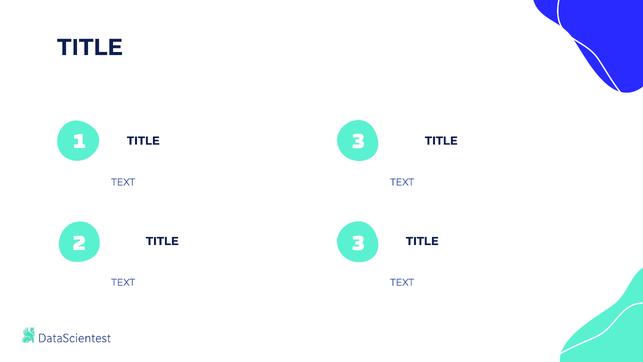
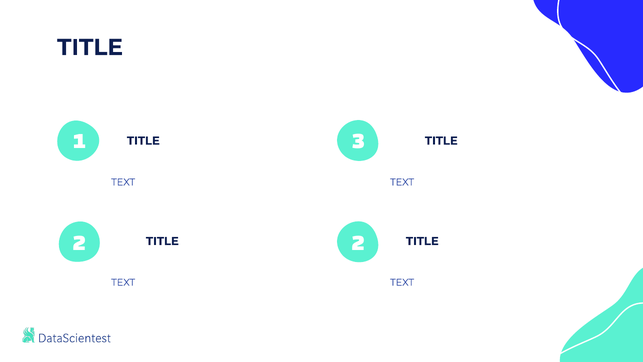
2 3: 3 -> 2 (358, 243)
